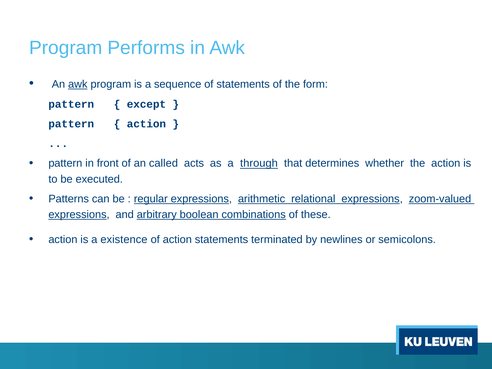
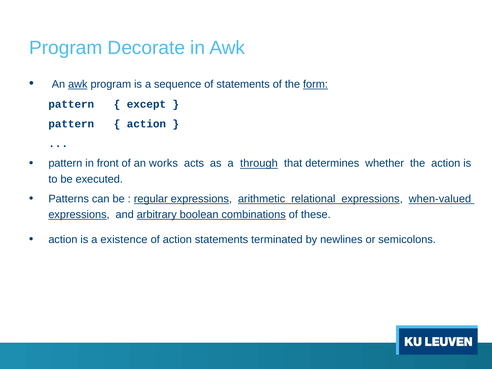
Performs: Performs -> Decorate (146, 48)
form underline: none -> present (315, 84)
called: called -> works (163, 163)
zoom-valued: zoom-valued -> when-valued (440, 199)
